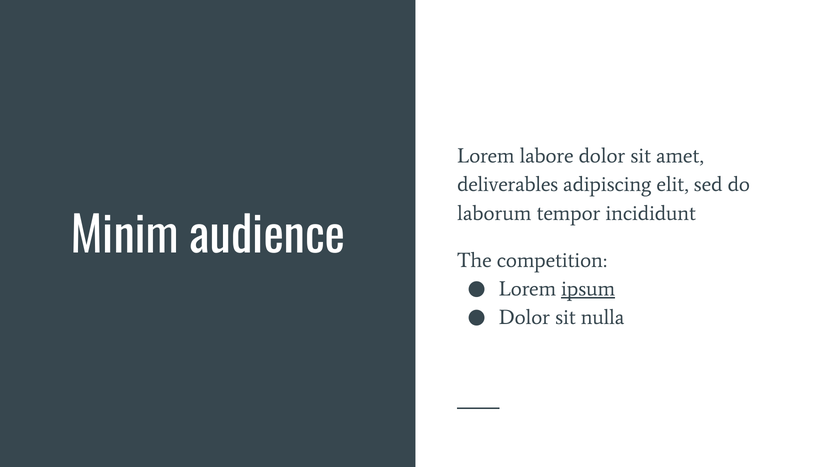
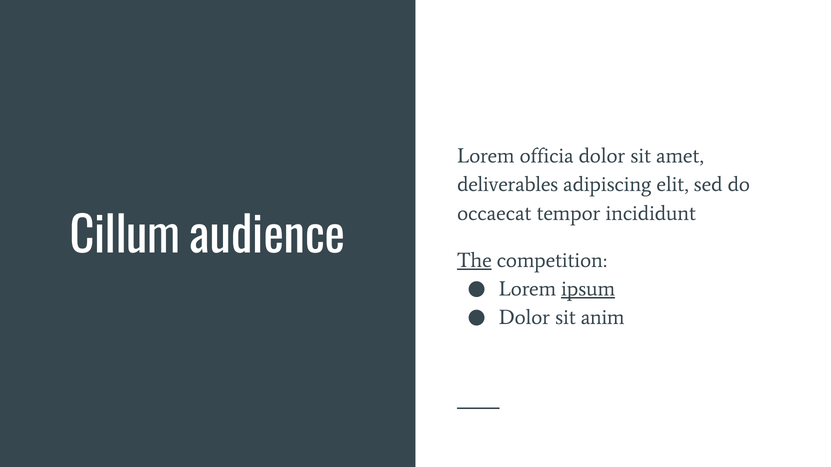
labore: labore -> officia (547, 156)
laborum: laborum -> occaecat (494, 213)
Minim: Minim -> Cillum (125, 237)
The underline: none -> present (474, 261)
nulla: nulla -> anim (603, 318)
